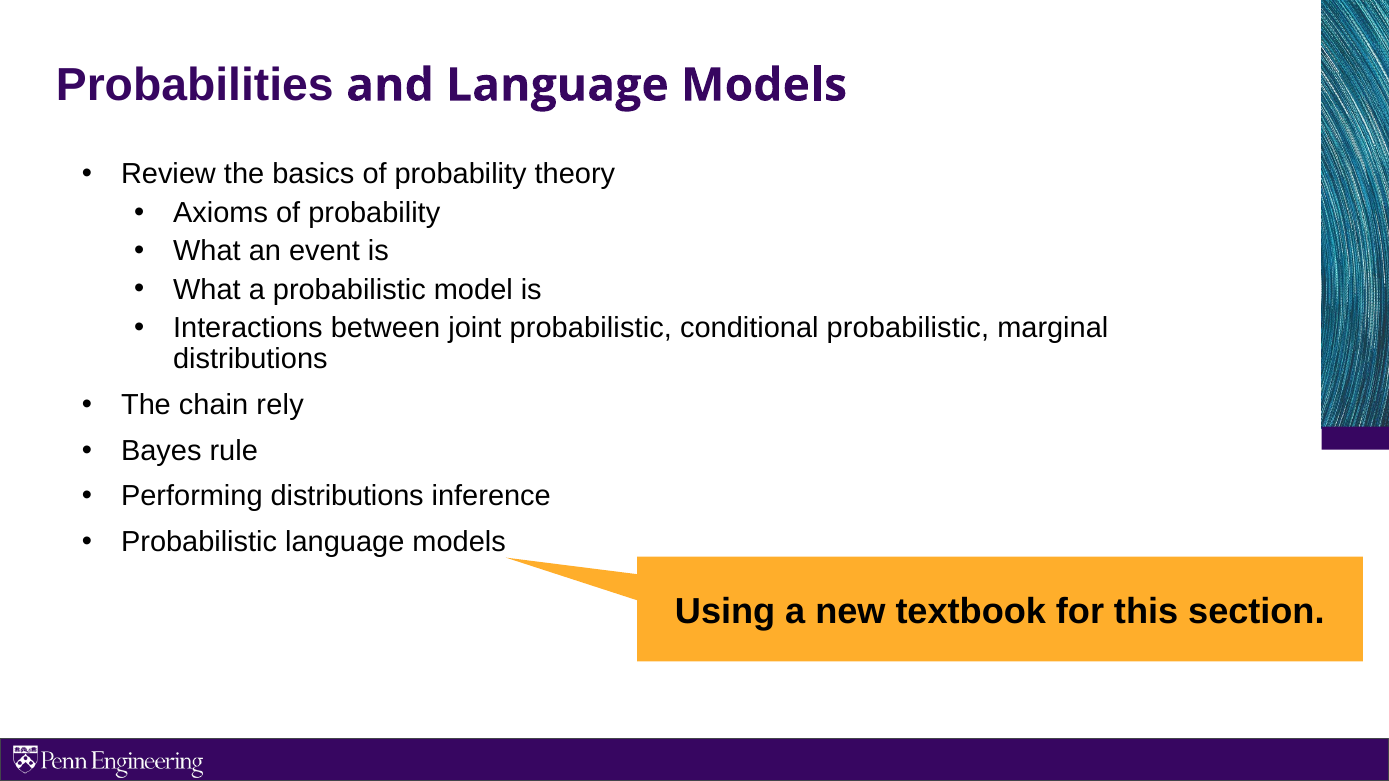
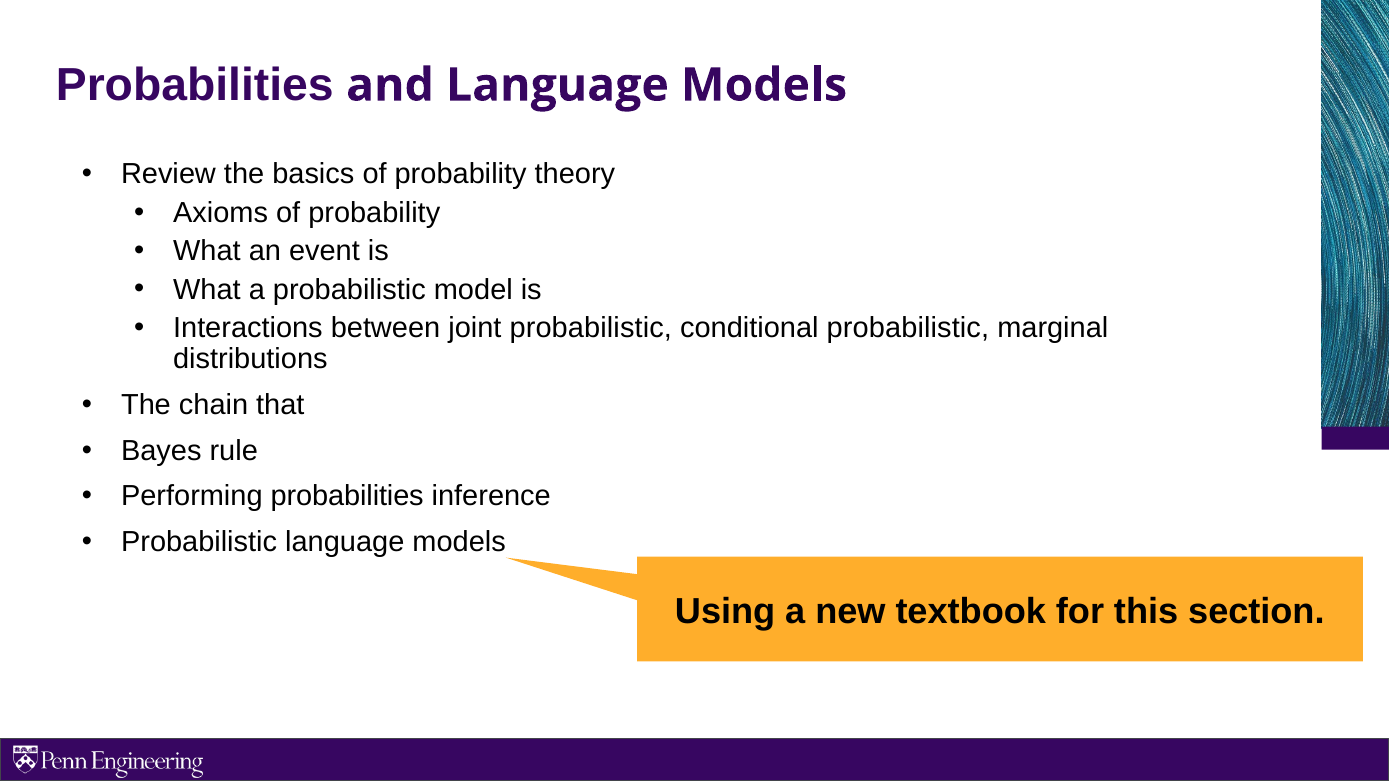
rely: rely -> that (280, 405)
distributions: distributions -> probabilities (347, 497)
